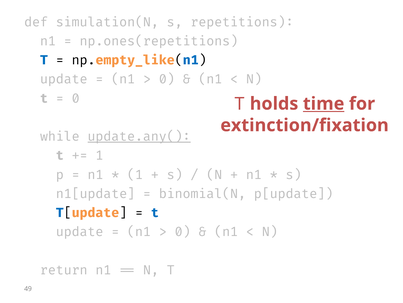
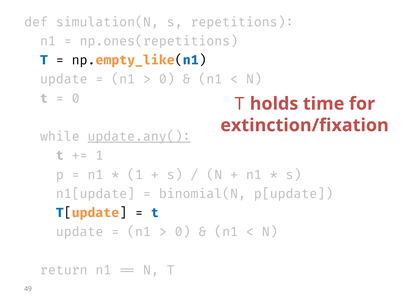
time underline: present -> none (324, 103)
